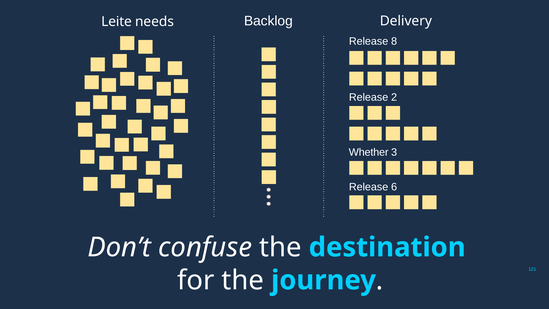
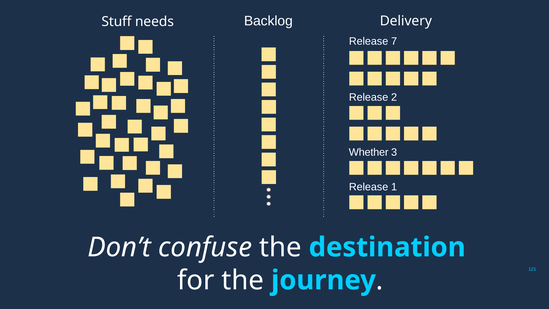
Leite: Leite -> Stuff (116, 22)
8: 8 -> 7 (394, 41)
6: 6 -> 1 (394, 187)
